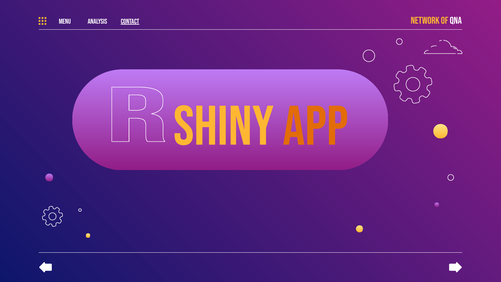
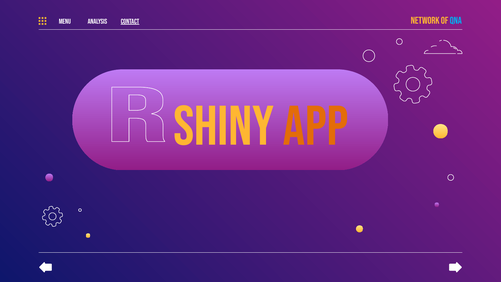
QNA colour: white -> light blue (456, 21)
